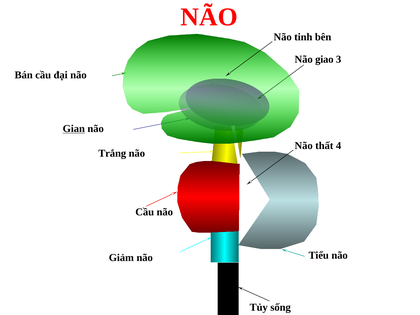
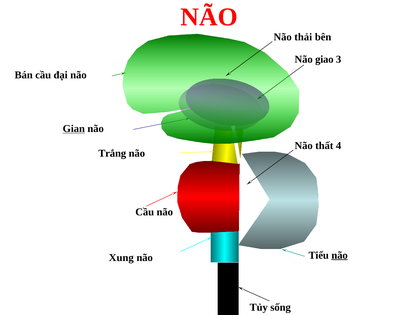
tinh: tinh -> thải (303, 37)
não underline: none -> present (340, 255)
Giảm: Giảm -> Xung (121, 258)
